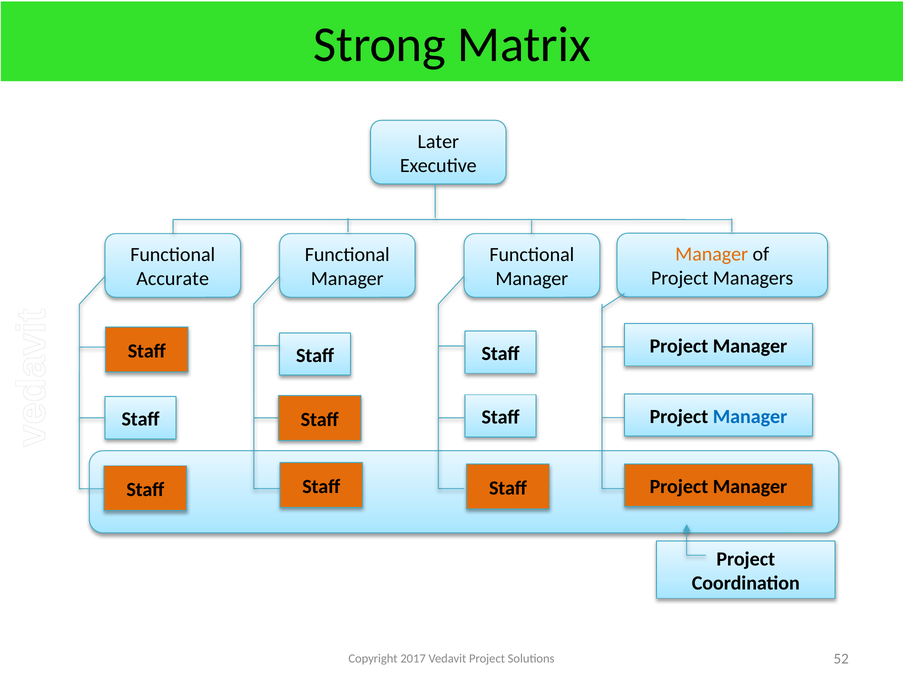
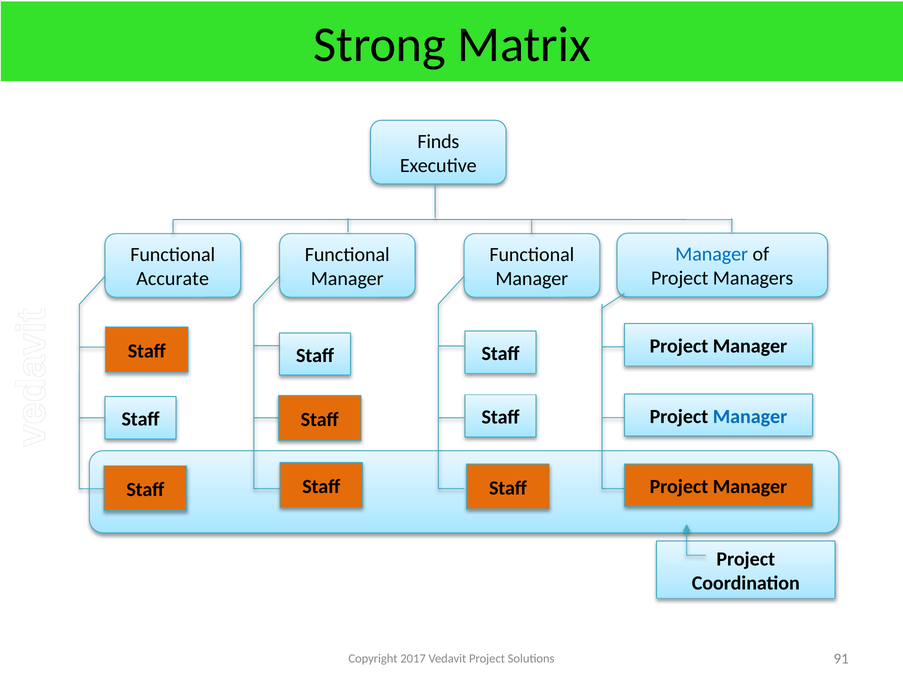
Later: Later -> Finds (438, 142)
Manager colour: orange -> blue (712, 254)
52: 52 -> 91 (841, 659)
